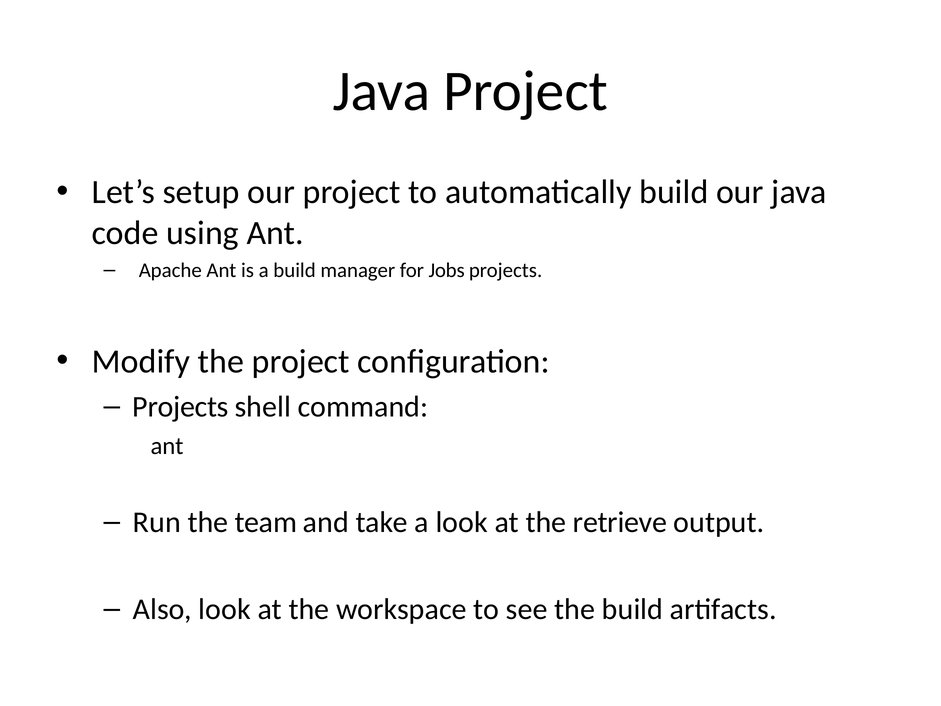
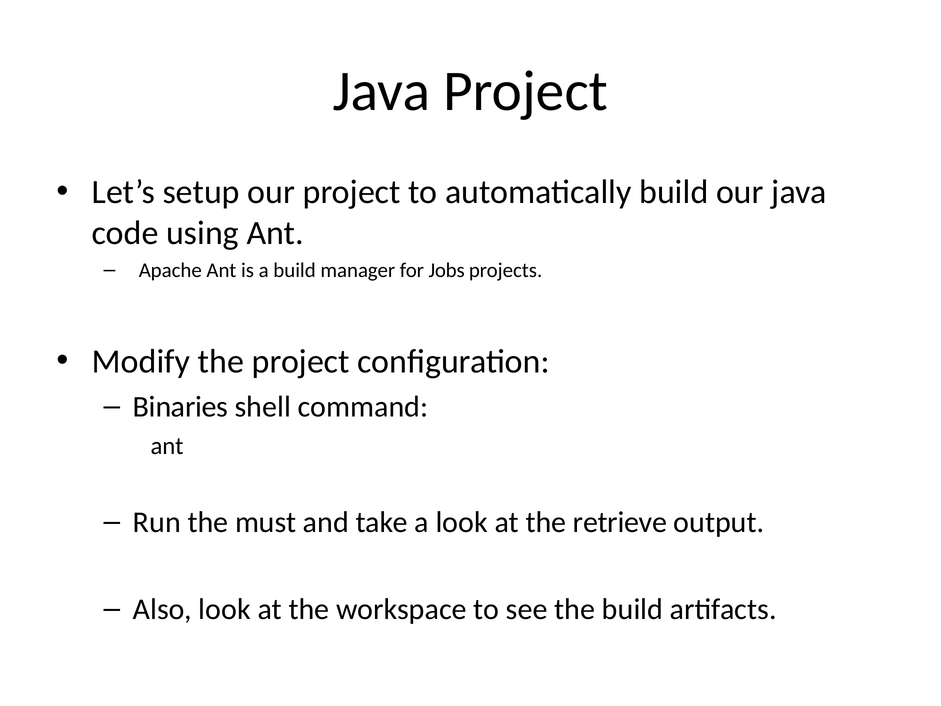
Projects: Projects -> Binaries (181, 407)
team: team -> must (266, 522)
